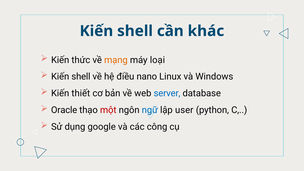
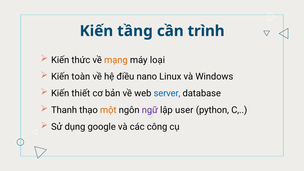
shell: shell -> tầng (135, 31)
khác: khác -> trình (206, 31)
shell: shell -> toàn (81, 77)
Oracle: Oracle -> Thanh (64, 110)
một colour: red -> orange (108, 110)
ngữ colour: blue -> purple (150, 110)
